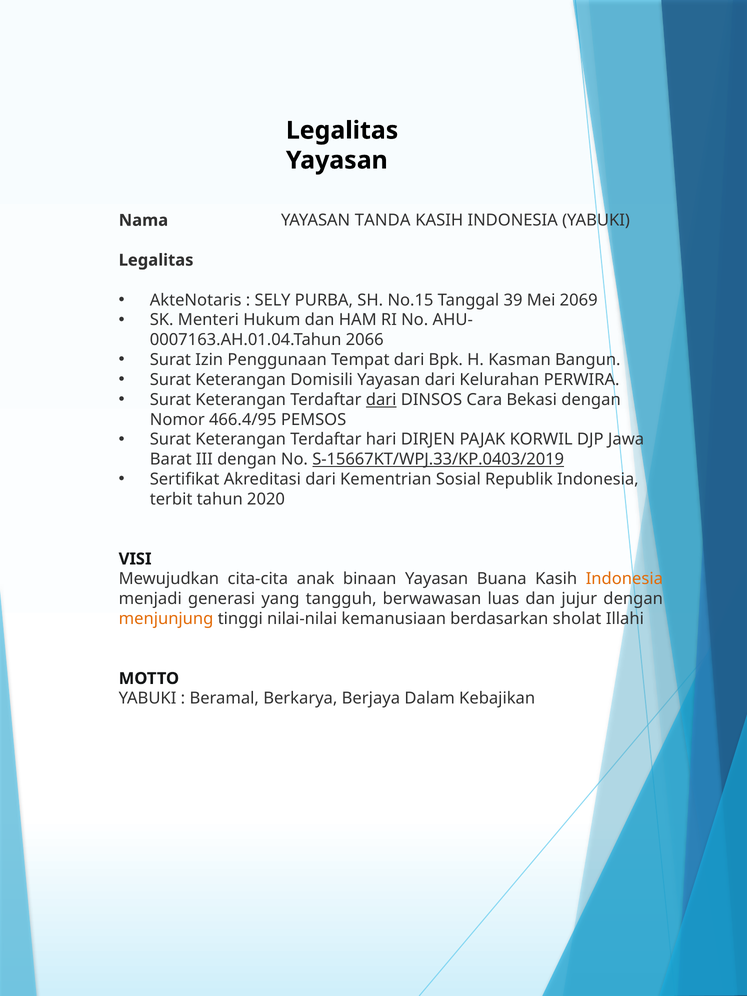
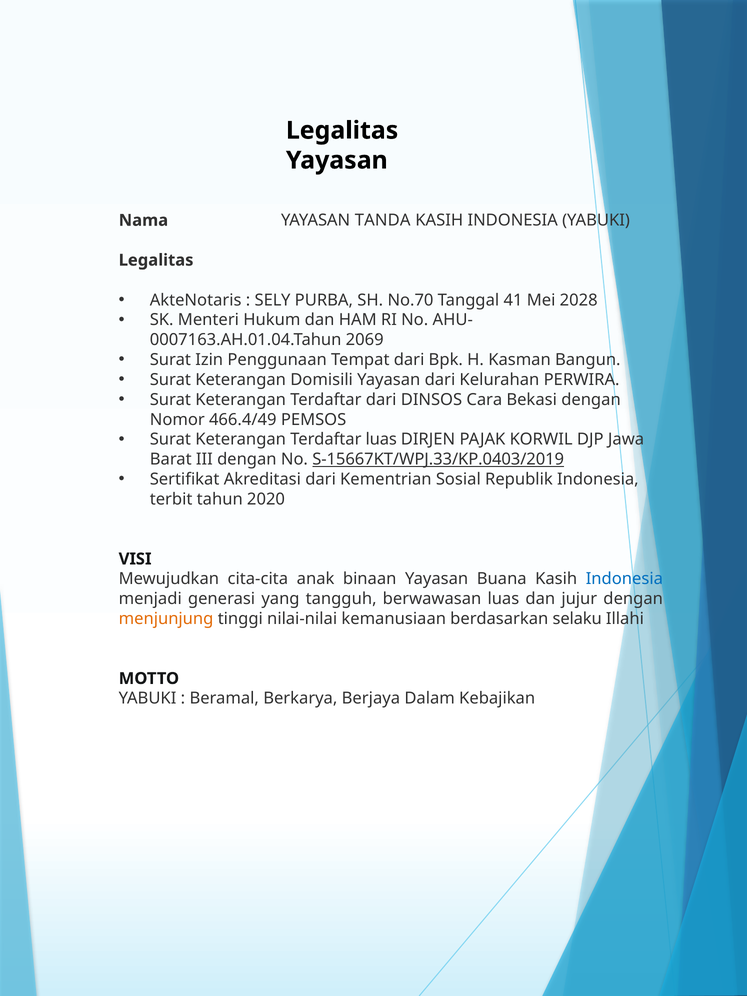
No.15: No.15 -> No.70 (410, 300)
39: 39 -> 41 (513, 300)
2069: 2069 -> 2028 (579, 300)
2066: 2066 -> 2069 (365, 340)
dari underline: present -> none (381, 400)
466.4/95: 466.4/95 -> 466.4/49 (243, 420)
Terdaftar hari: hari -> luas (381, 439)
Indonesia colour: orange -> blue (624, 579)
sholat: sholat -> selaku (577, 619)
